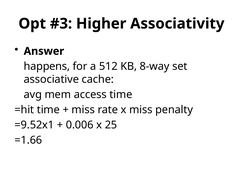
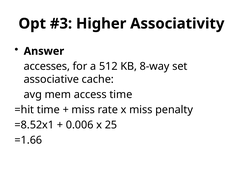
happens: happens -> accesses (47, 66)
=9.52x1: =9.52x1 -> =8.52x1 (34, 124)
